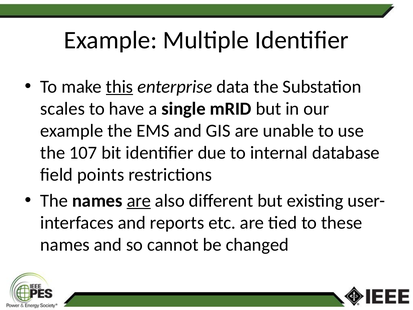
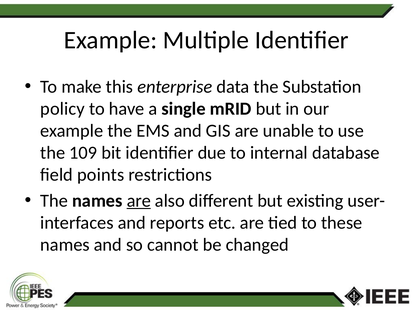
this underline: present -> none (119, 87)
scales: scales -> policy (63, 109)
107: 107 -> 109 (83, 153)
